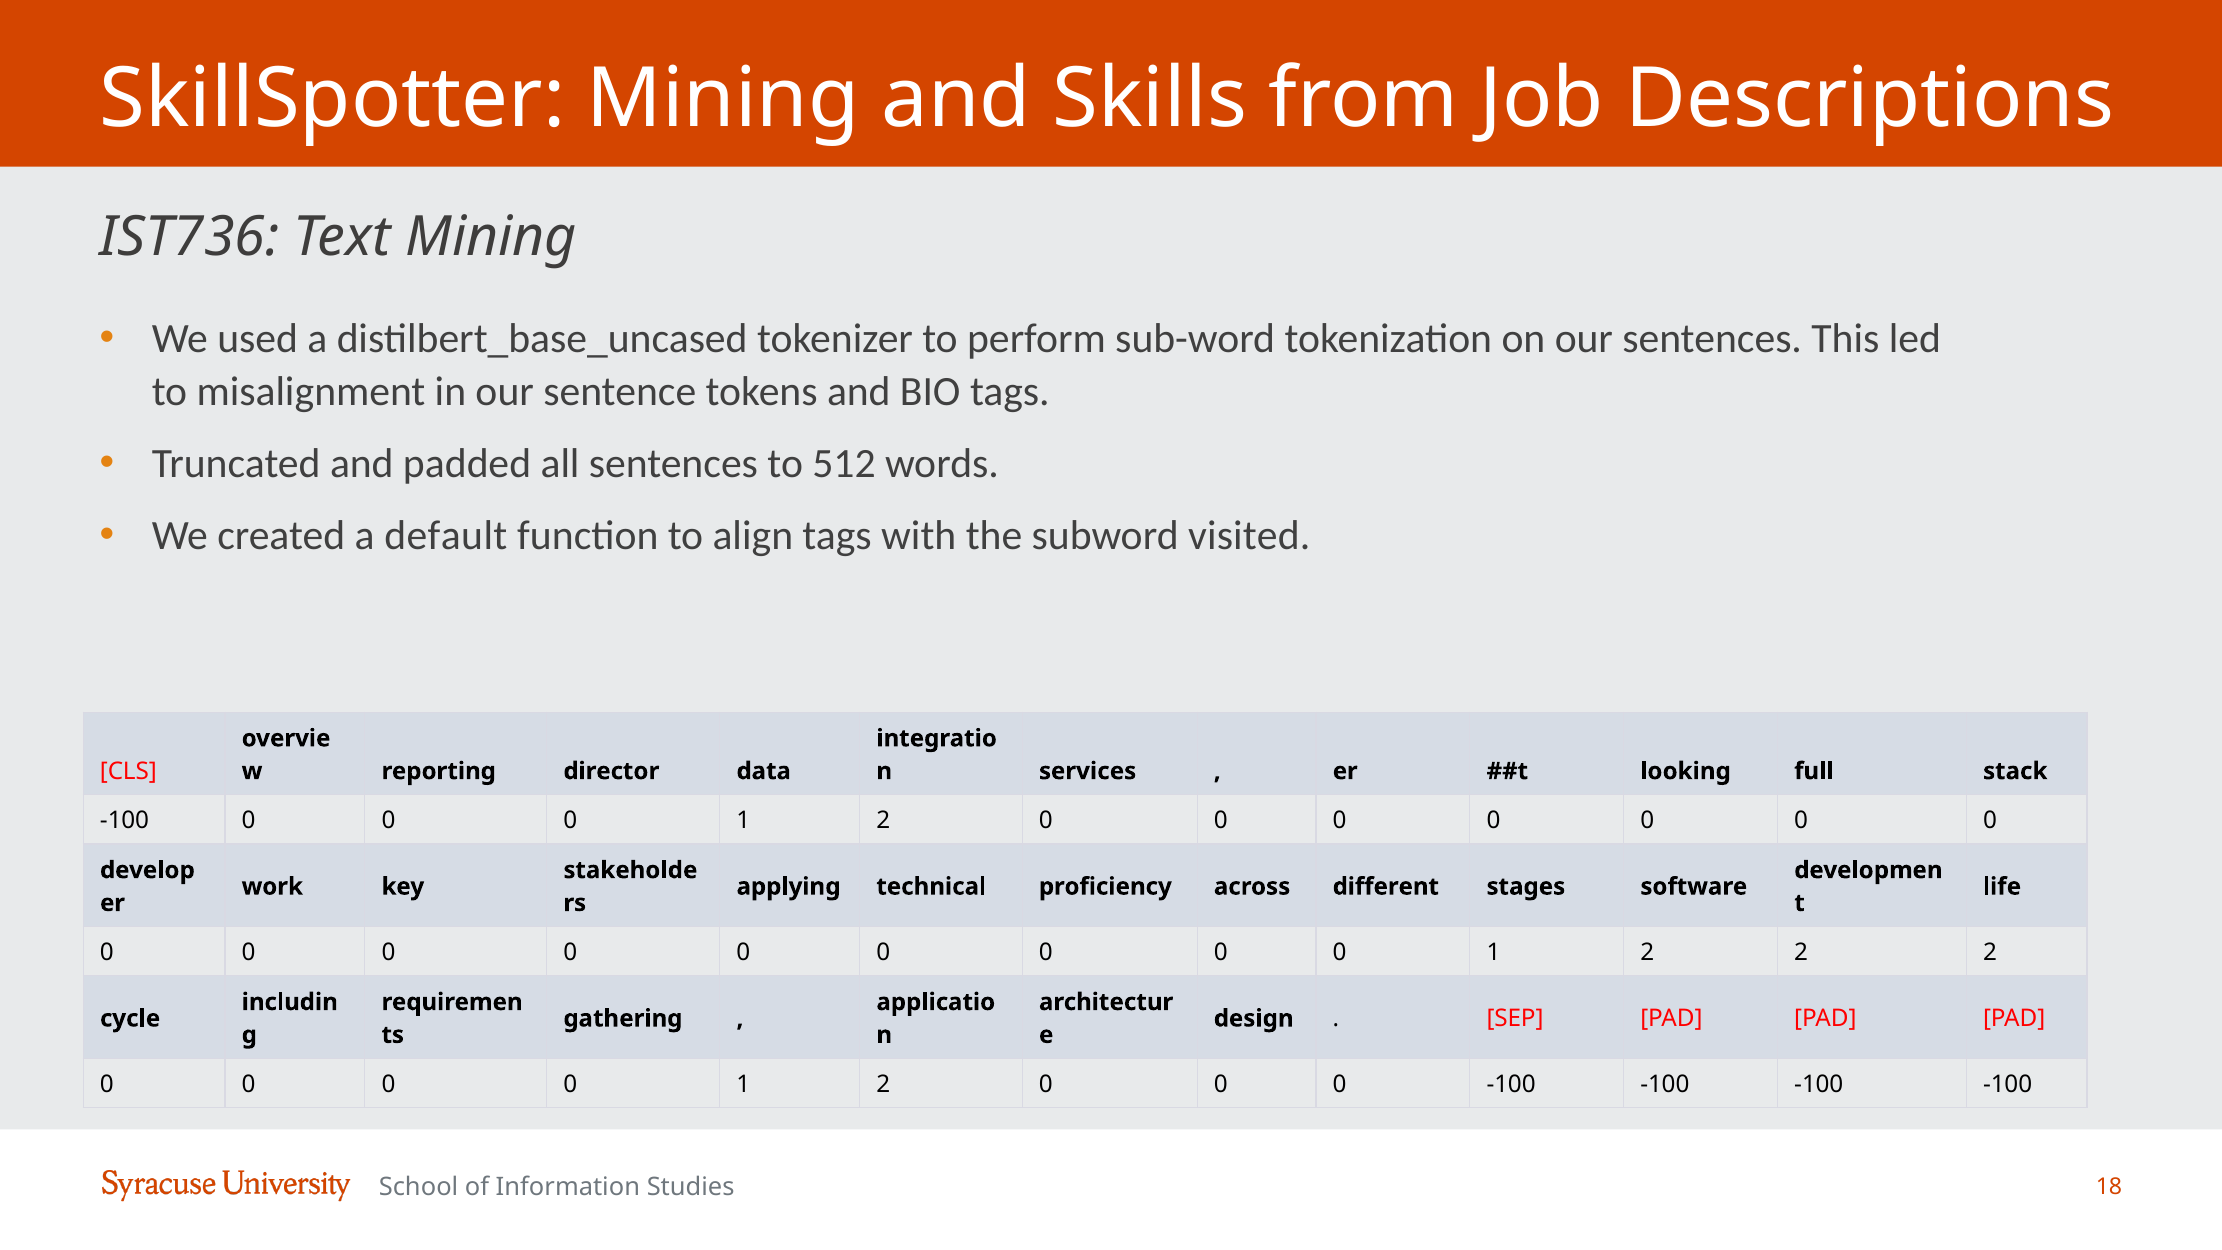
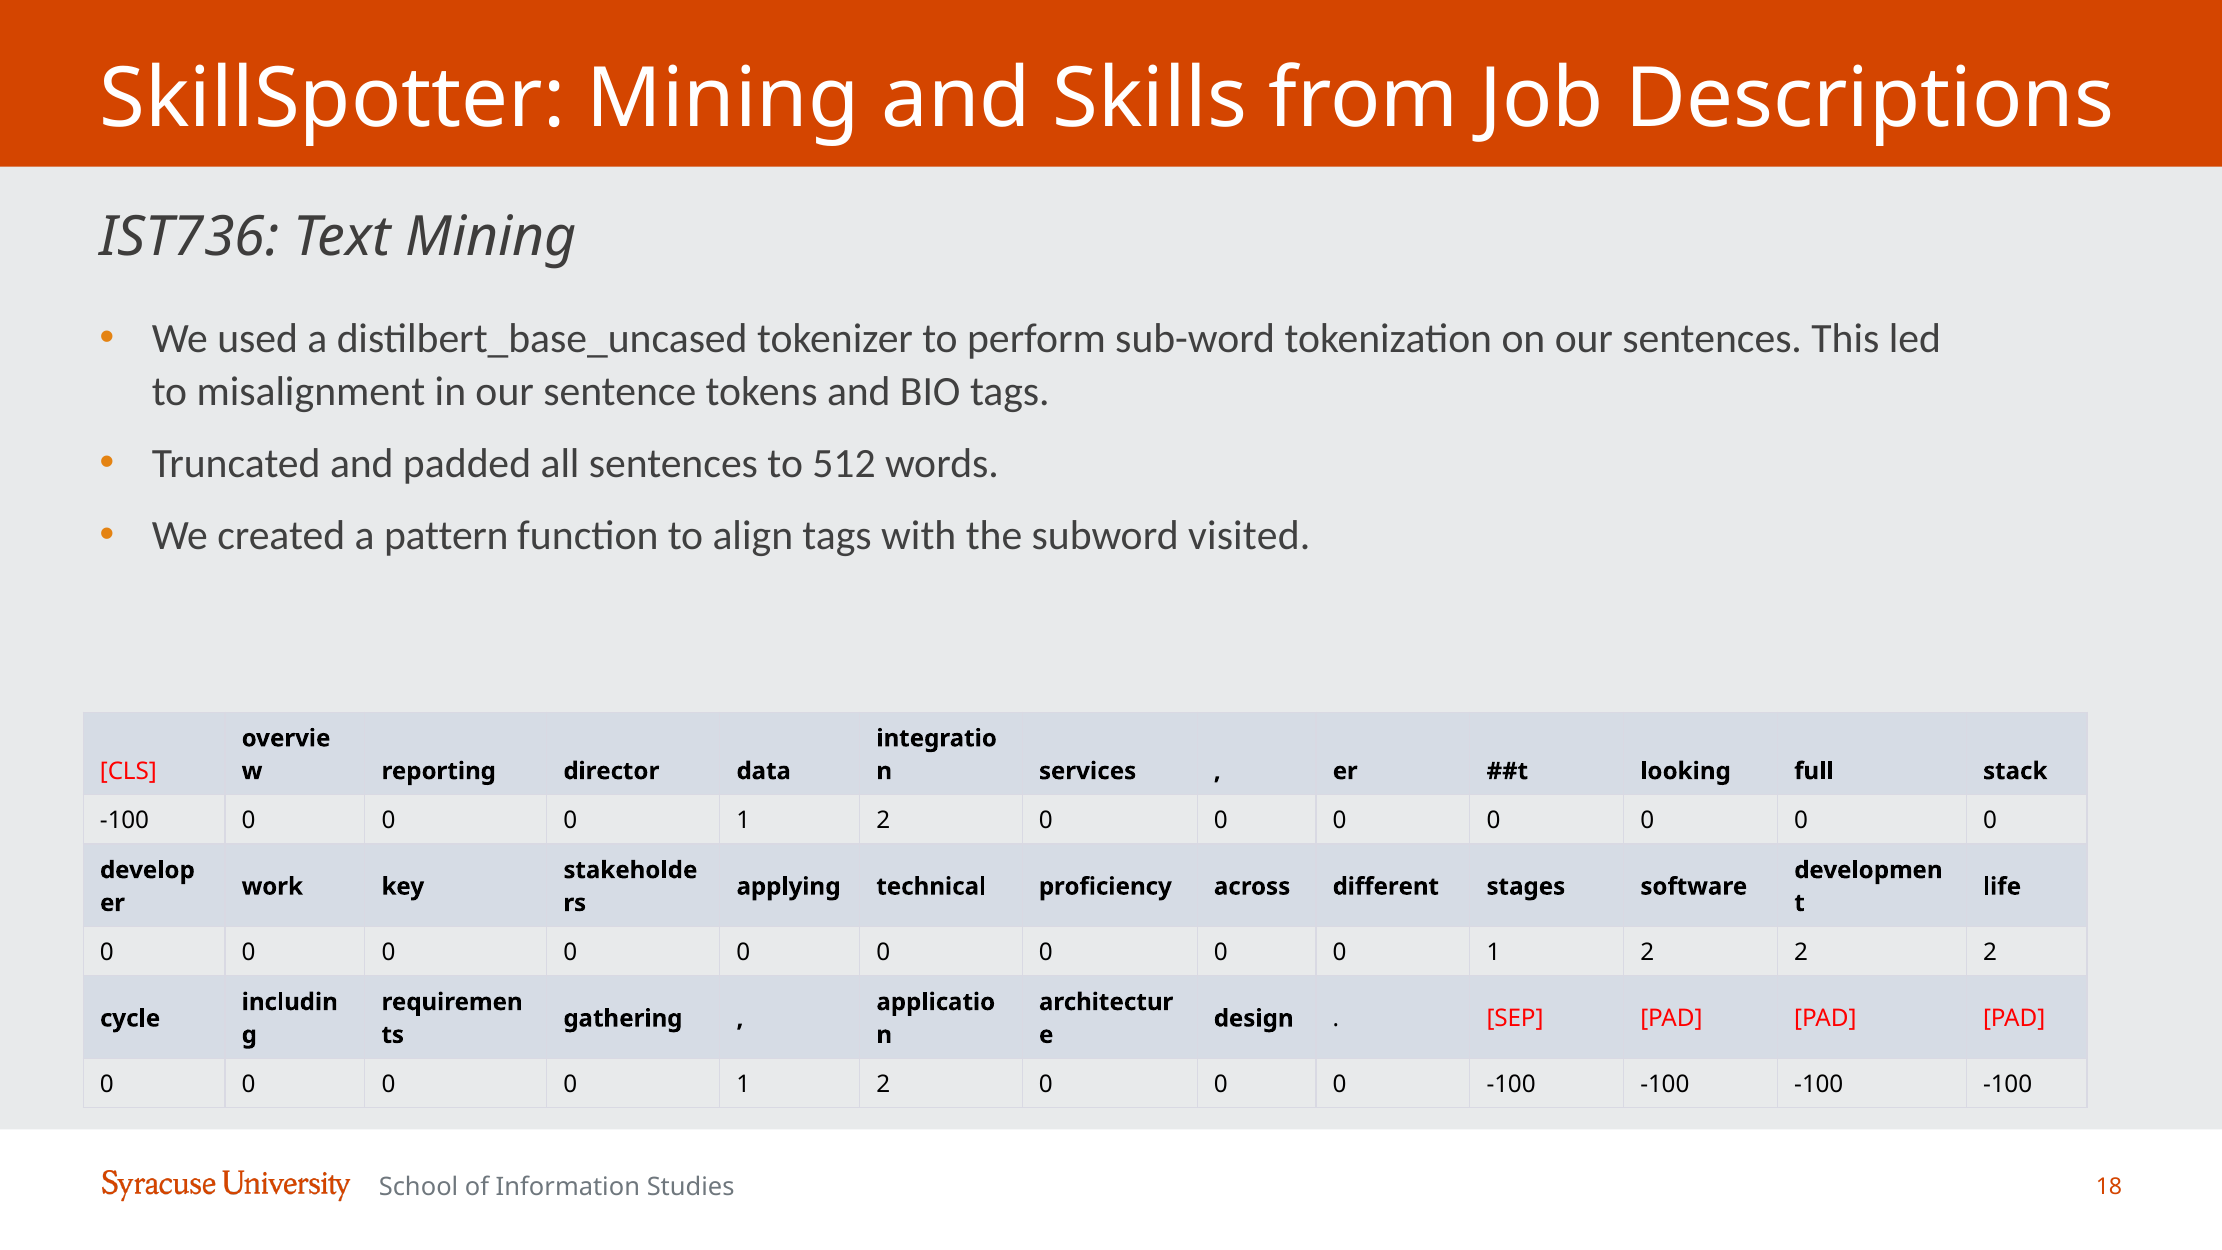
default: default -> pattern (446, 536)
